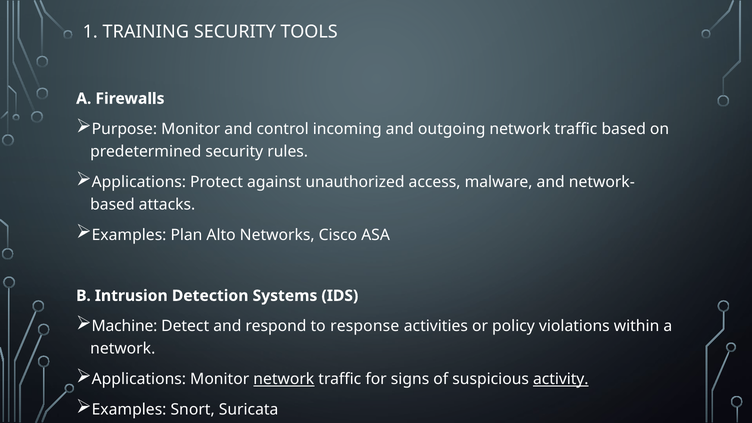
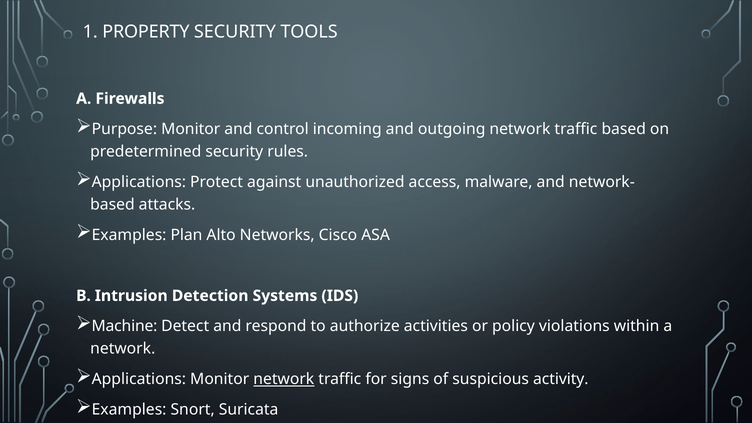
TRAINING: TRAINING -> PROPERTY (146, 32)
response: response -> authorize (365, 326)
activity underline: present -> none (561, 379)
